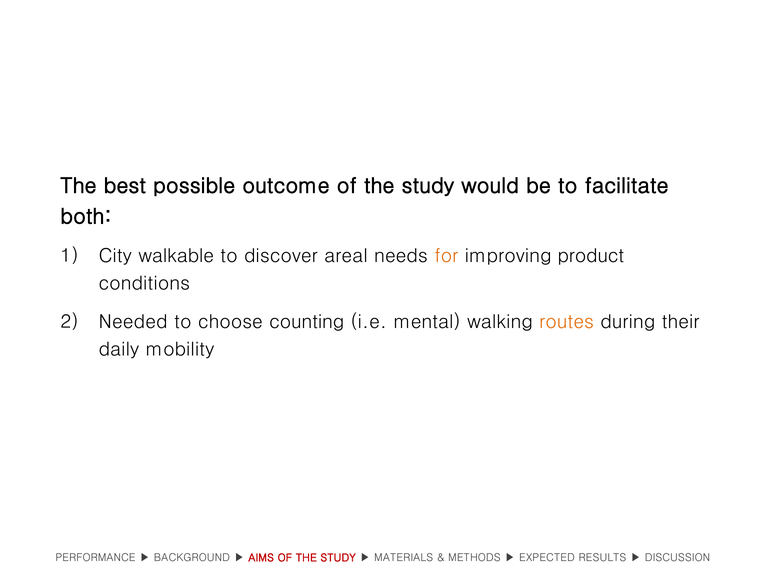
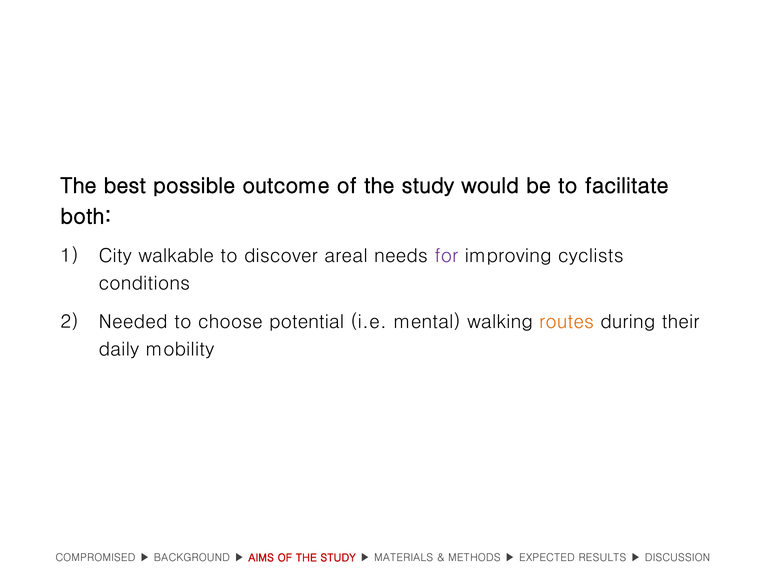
for colour: orange -> purple (446, 256)
product: product -> cyclists (591, 256)
counting: counting -> potential (307, 321)
PERFORMANCE: PERFORMANCE -> COMPROMISED (95, 557)
